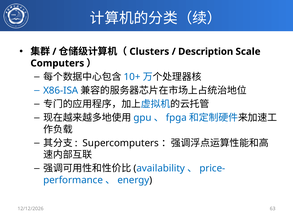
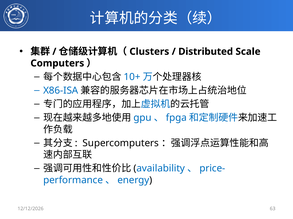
Description: Description -> Distributed (206, 52)
